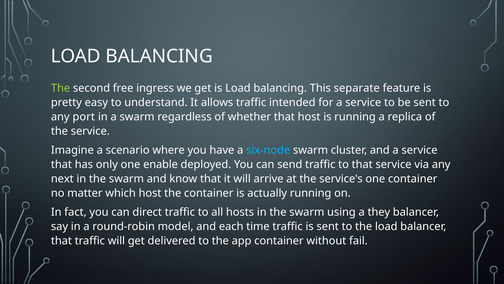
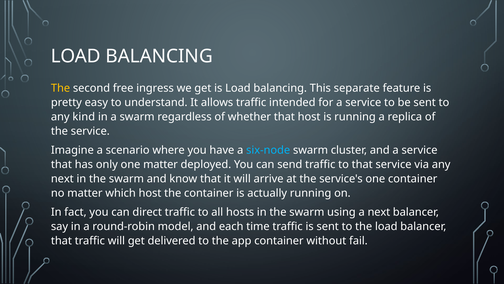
The colour: light green -> yellow (61, 88)
port: port -> kind (84, 117)
one enable: enable -> matter (161, 164)
a they: they -> next (379, 212)
